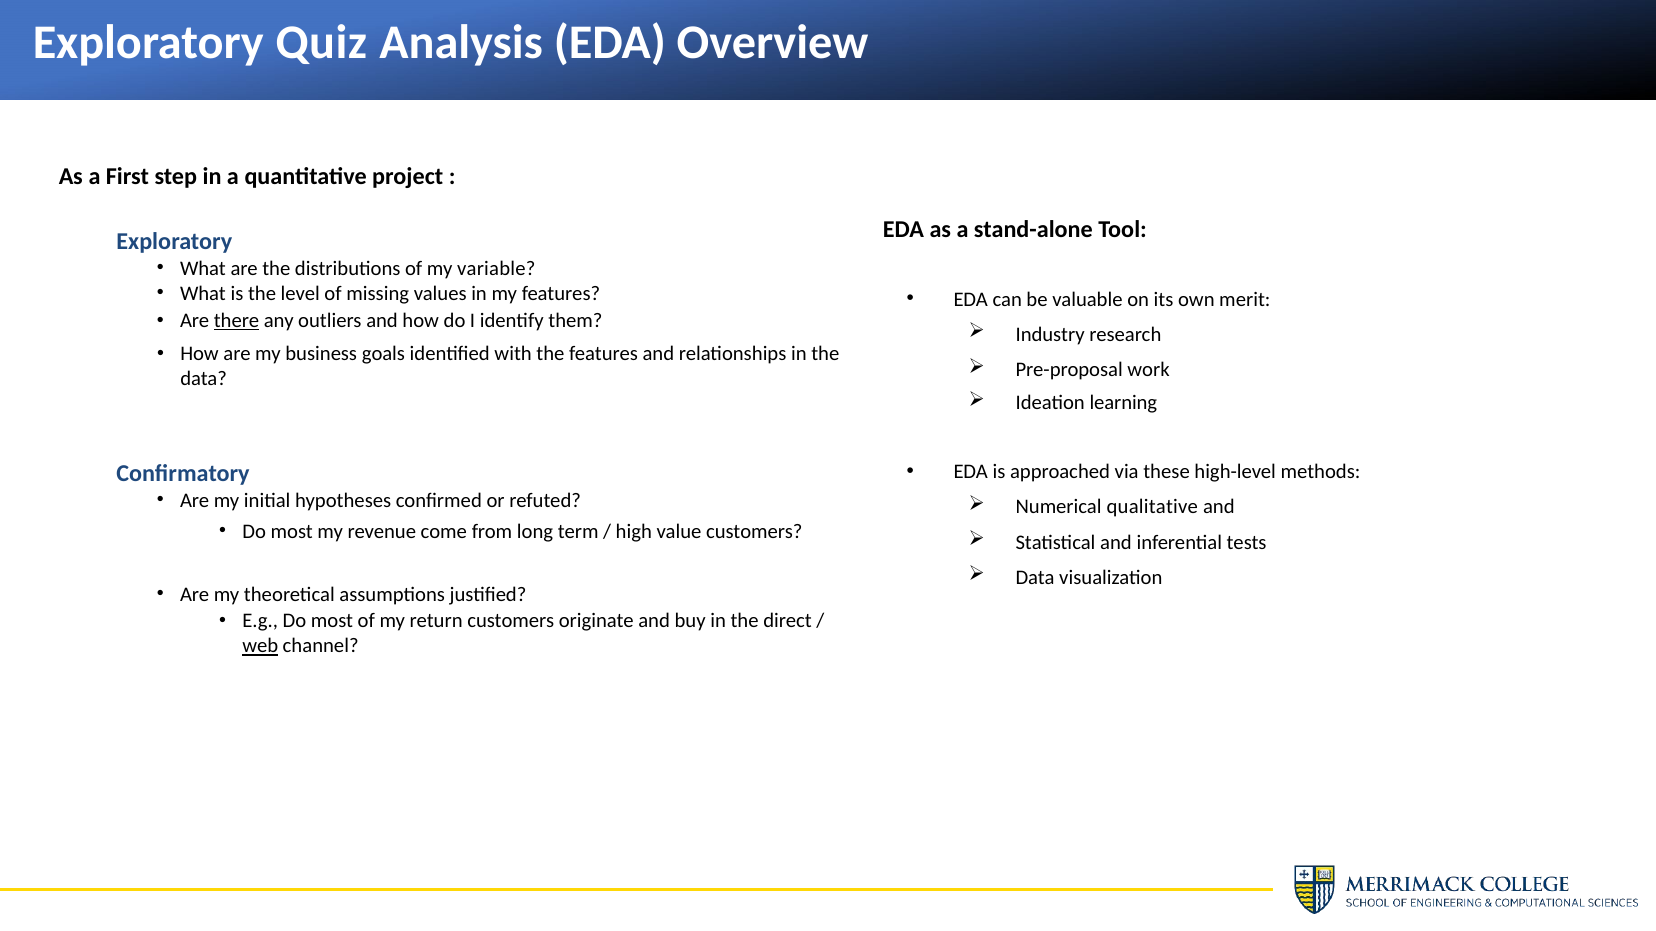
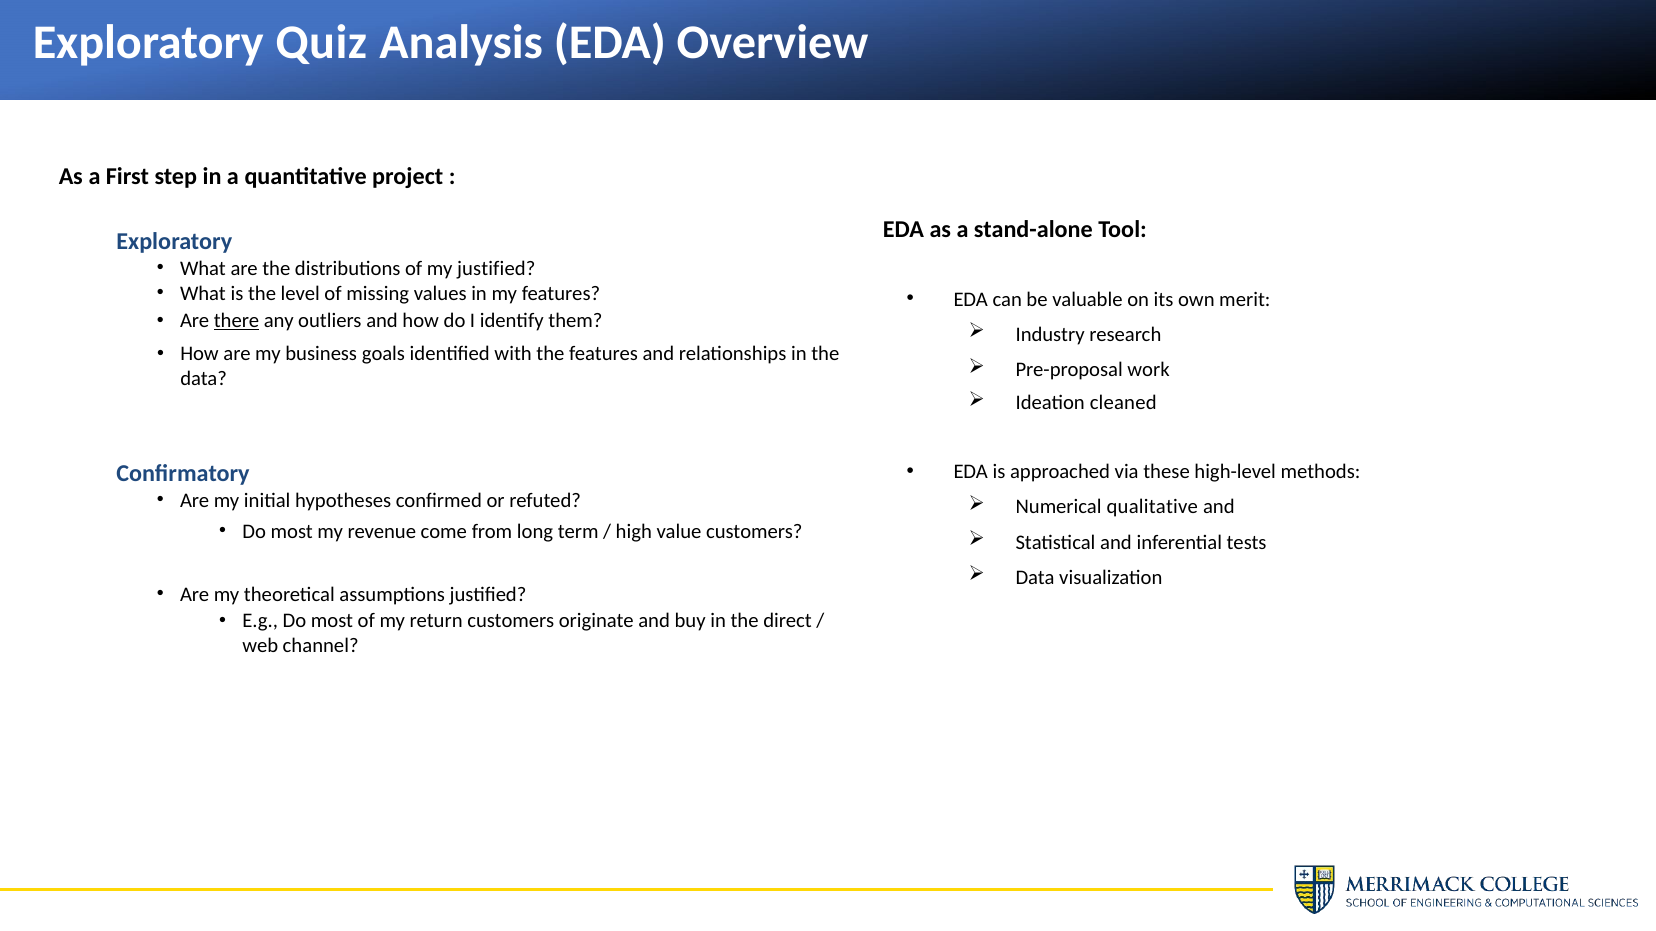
my variable: variable -> justified (496, 268)
learning: learning -> cleaned (1123, 403)
web underline: present -> none (260, 646)
